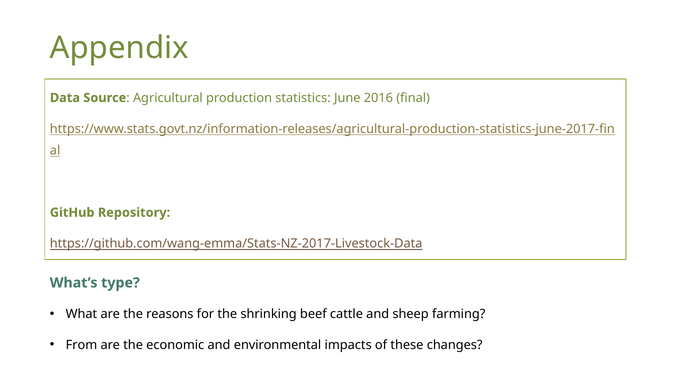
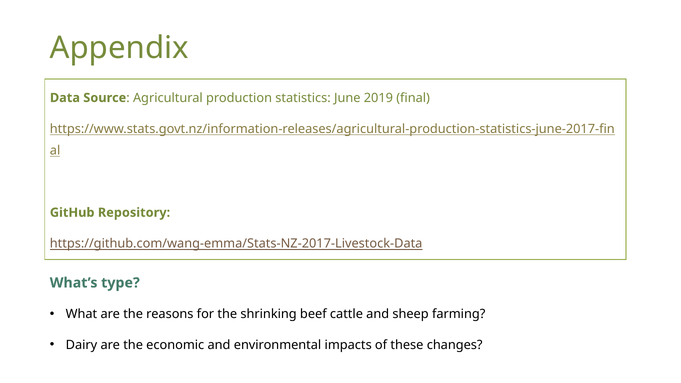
2016: 2016 -> 2019 (378, 98)
From: From -> Dairy (81, 345)
